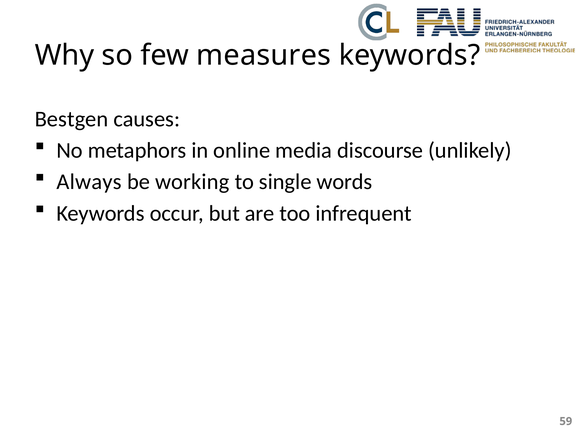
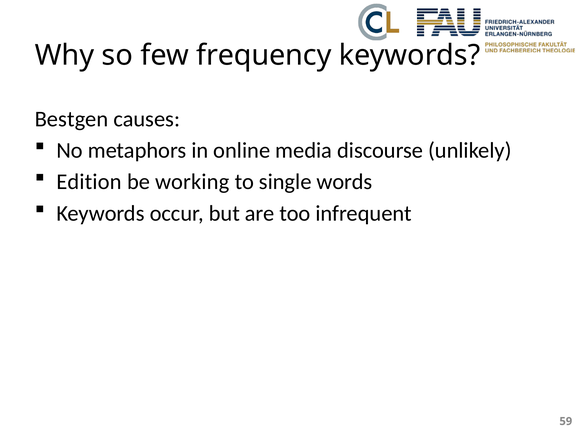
measures: measures -> frequency (264, 55)
Always: Always -> Edition (89, 182)
